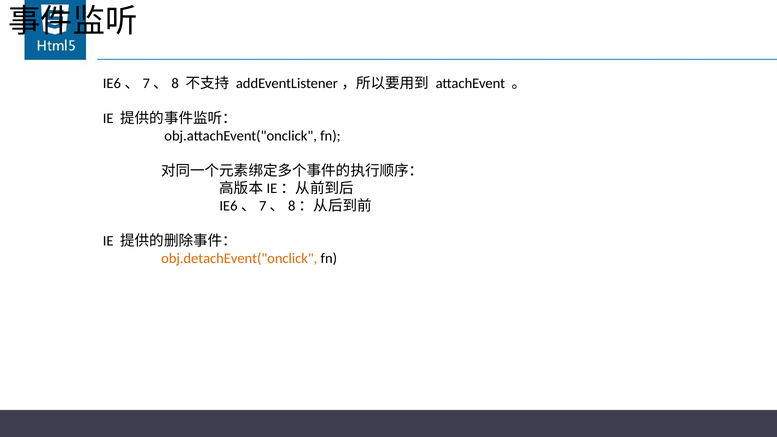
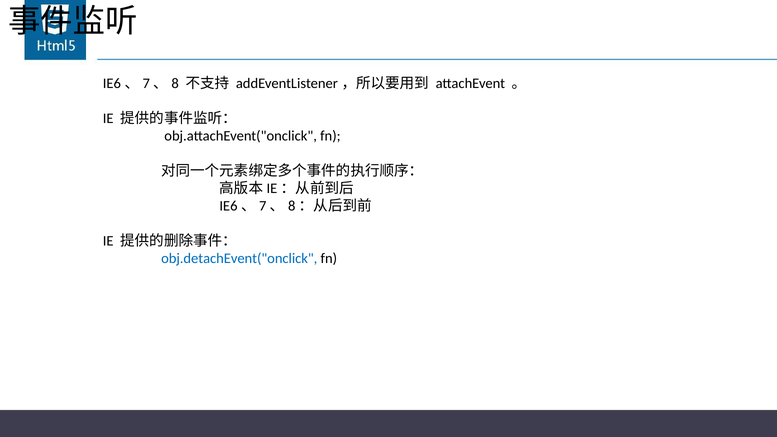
obj.detachEvent("onclick colour: orange -> blue (239, 259)
